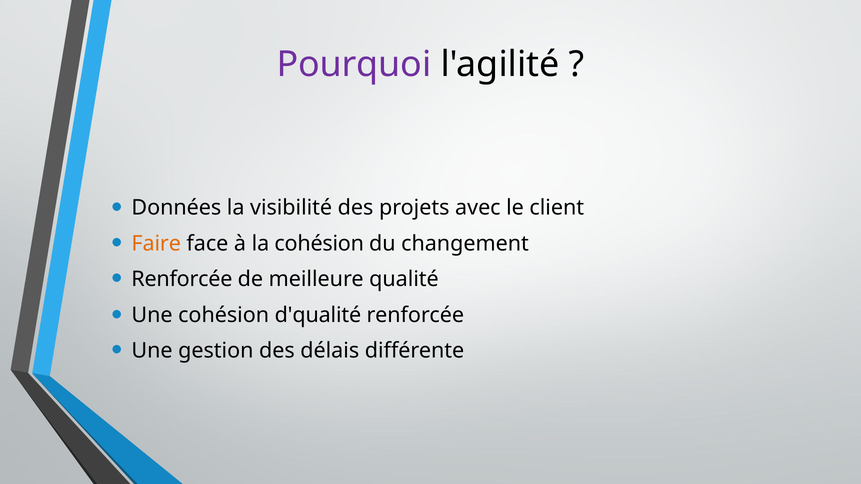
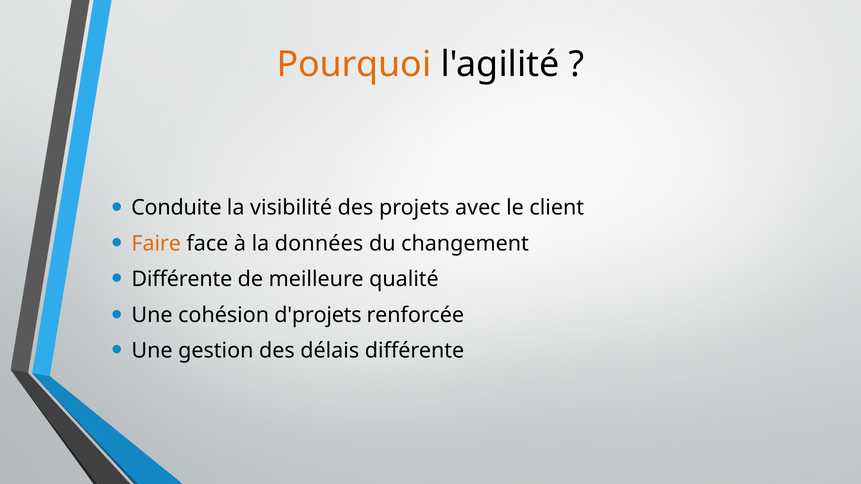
Pourquoi colour: purple -> orange (354, 64)
Données: Données -> Conduite (176, 208)
la cohésion: cohésion -> données (319, 244)
Renforcée: Renforcée -> Différente (182, 279)
d'qualité: d'qualité -> d'projets (318, 316)
